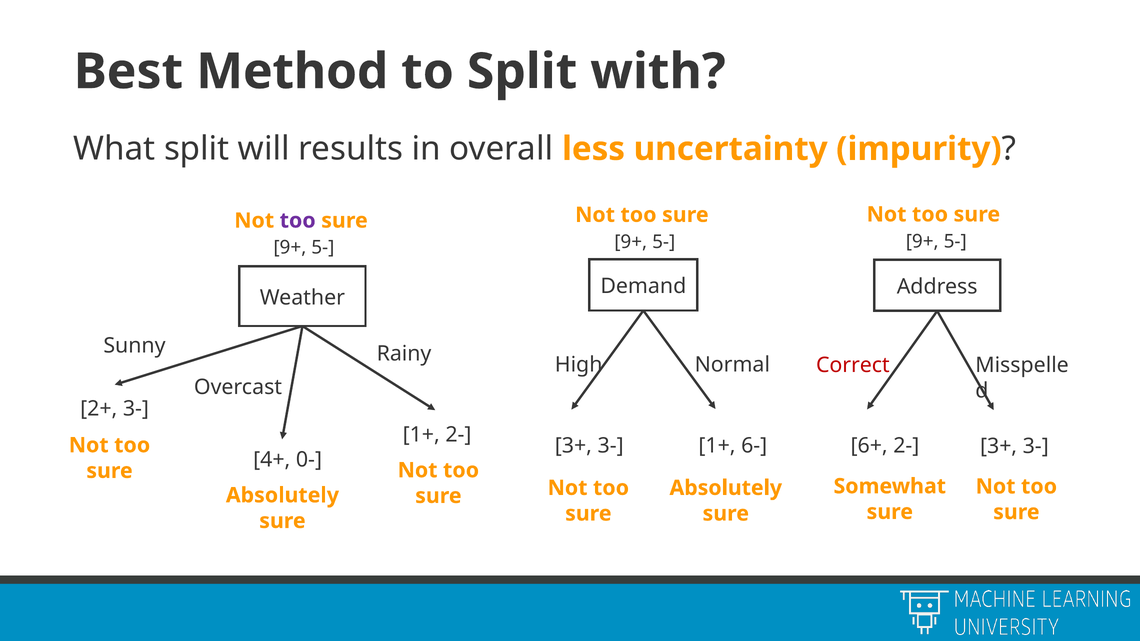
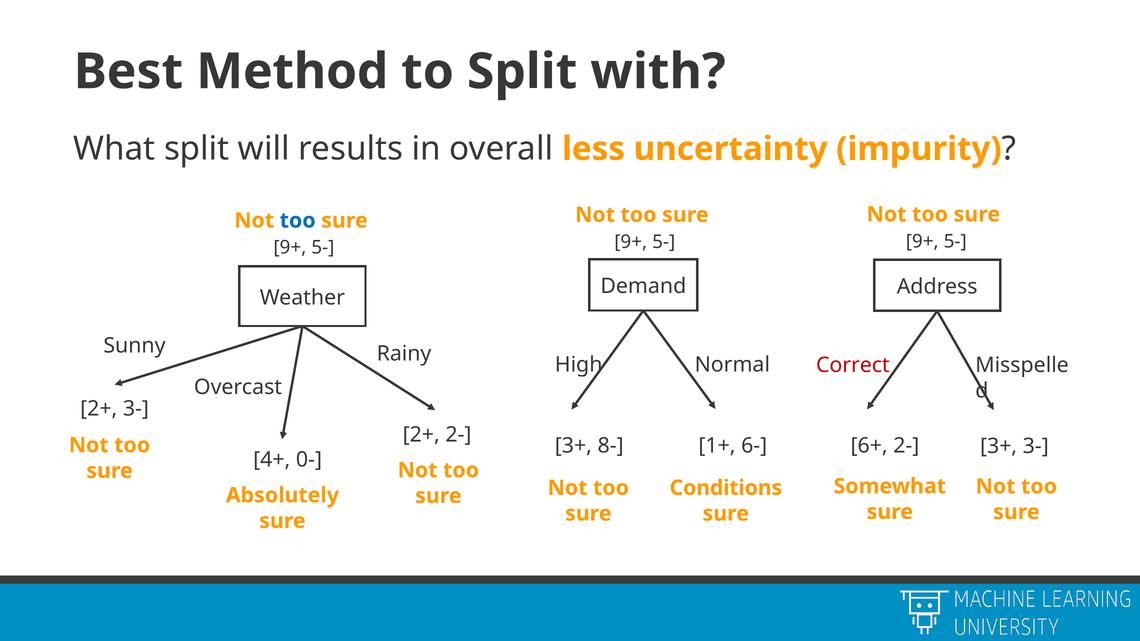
too colour: purple -> blue (298, 221)
1+: 1+ -> 2+ (421, 435)
3-: 3- -> 8- (611, 446)
Absolutely: Absolutely -> Conditions (726, 488)
